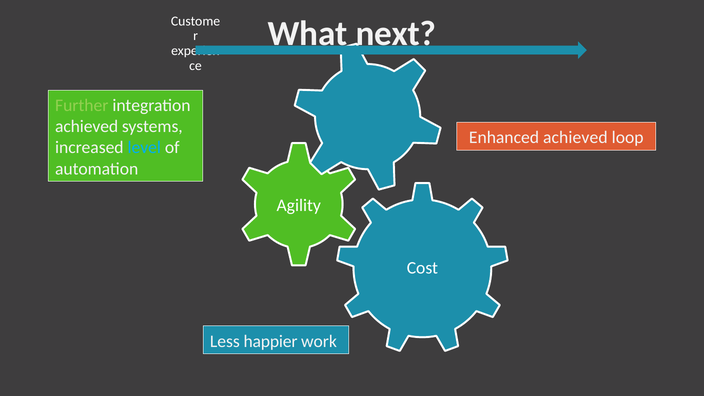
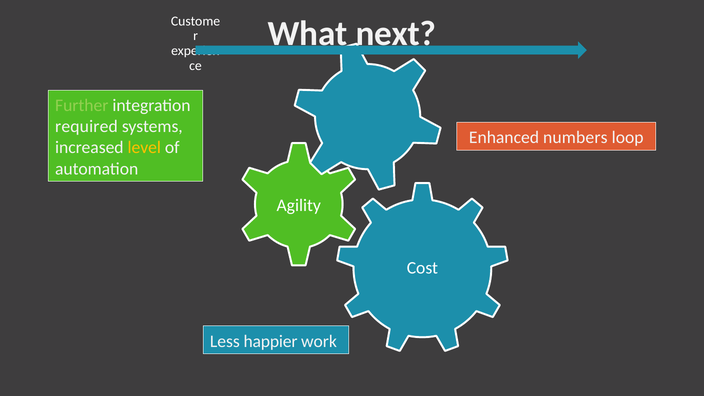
achieved: achieved -> required (86, 126)
Enhanced achieved: achieved -> numbers (575, 137)
level colour: light blue -> yellow (144, 148)
